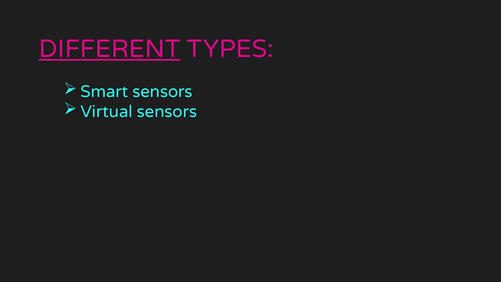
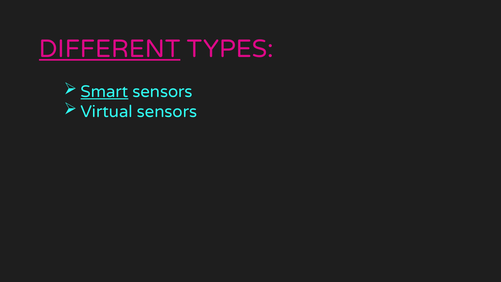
Smart underline: none -> present (104, 92)
